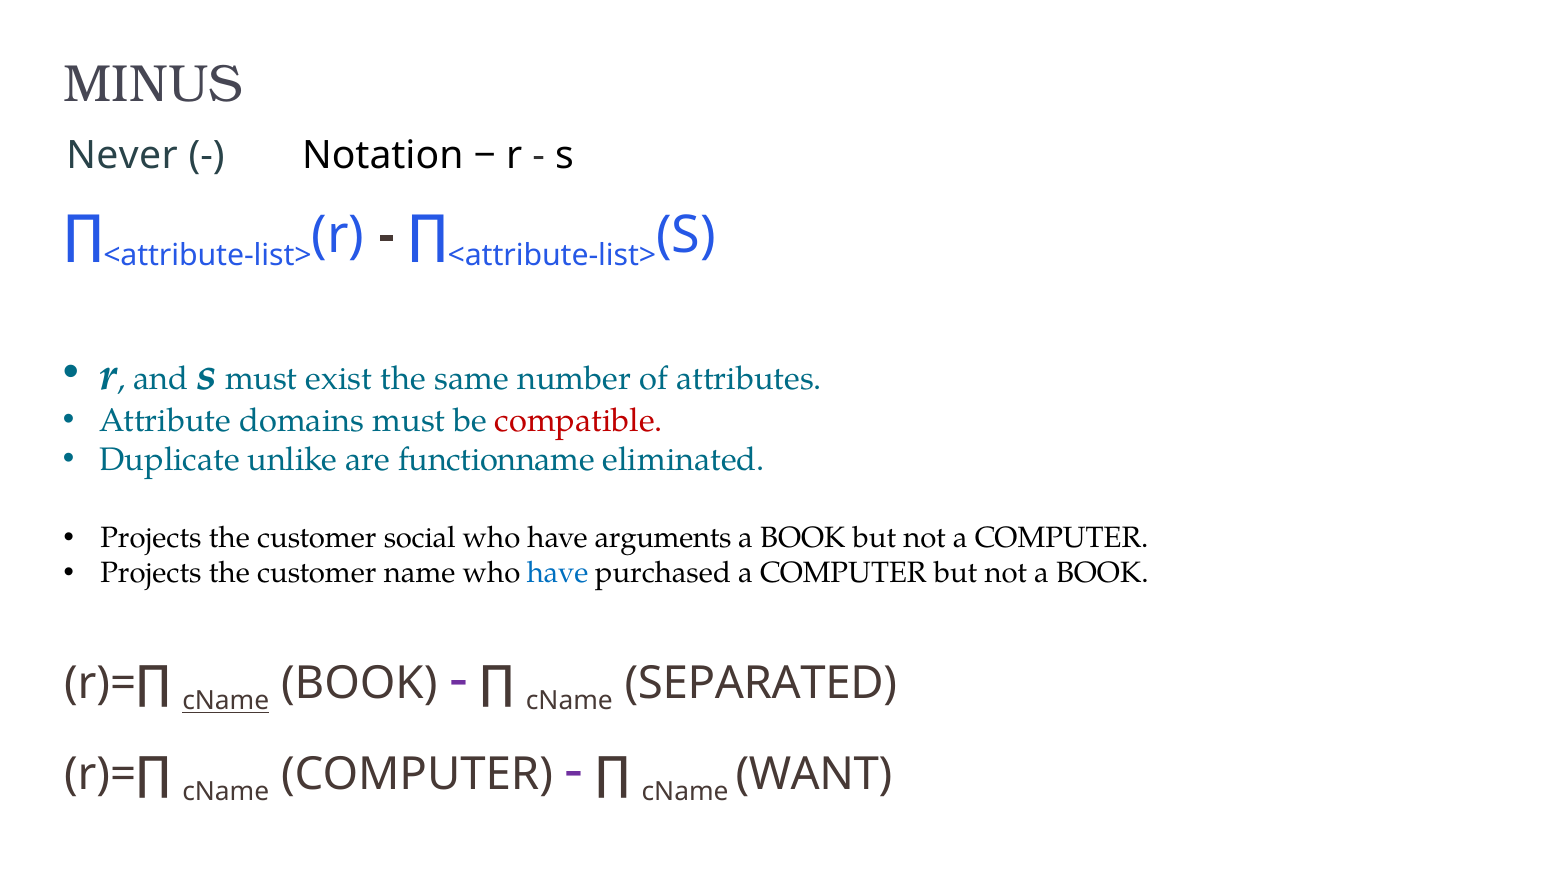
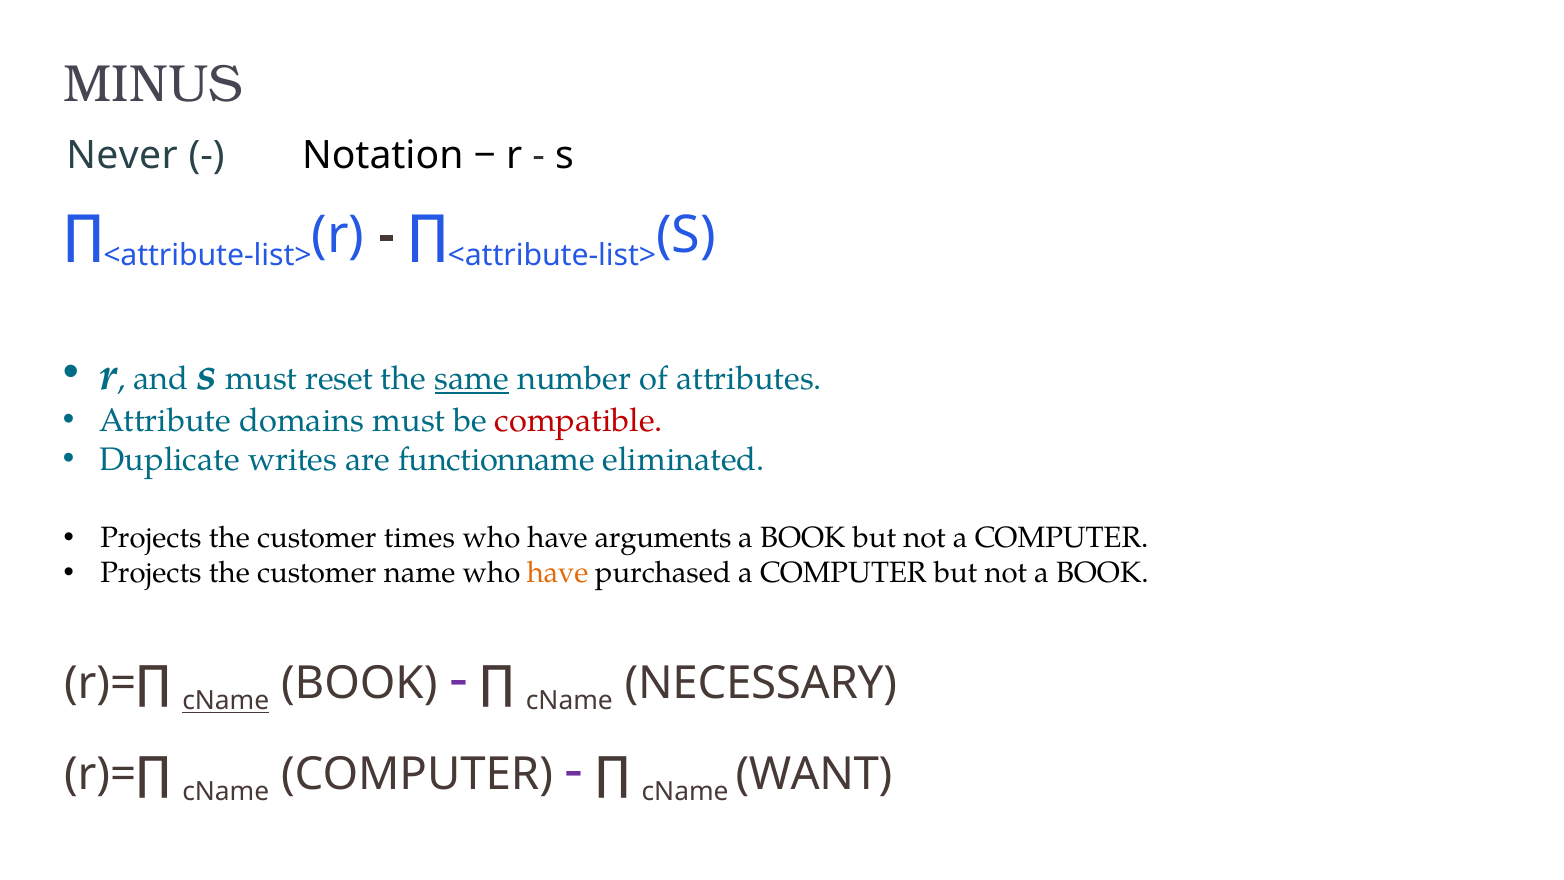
exist: exist -> reset (339, 378)
same underline: none -> present (472, 378)
unlike: unlike -> writes (293, 459)
social: social -> times (419, 538)
have colour: blue -> orange (558, 573)
SEPARATED: SEPARATED -> NECESSARY (761, 683)
